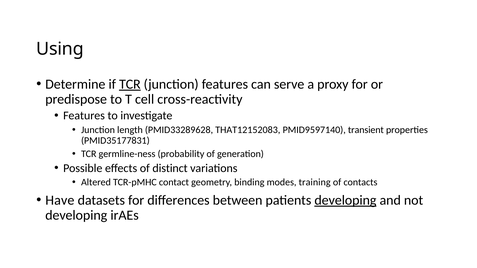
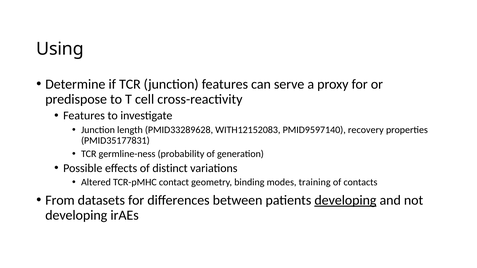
TCR underline: present -> none (130, 84)
THAT12152083: THAT12152083 -> WITH12152083 (248, 130)
transient: transient -> recovery (366, 130)
Have: Have -> From (60, 200)
